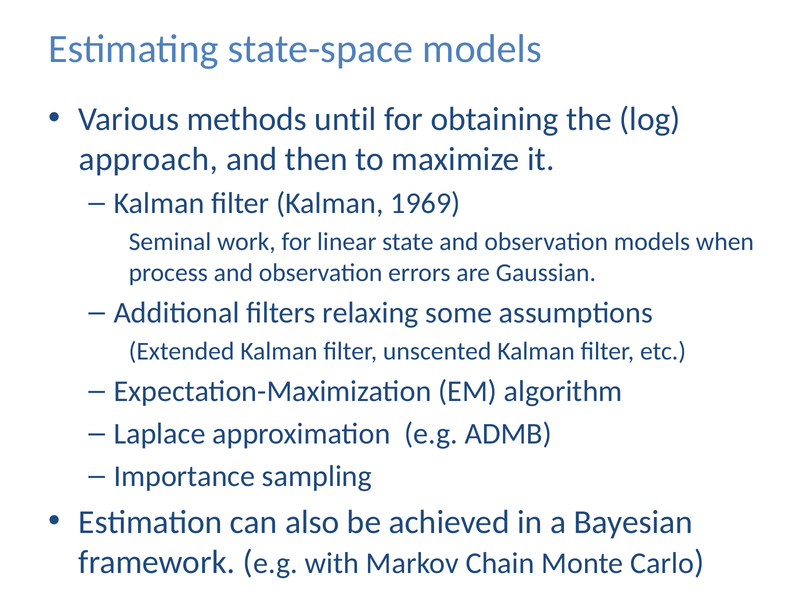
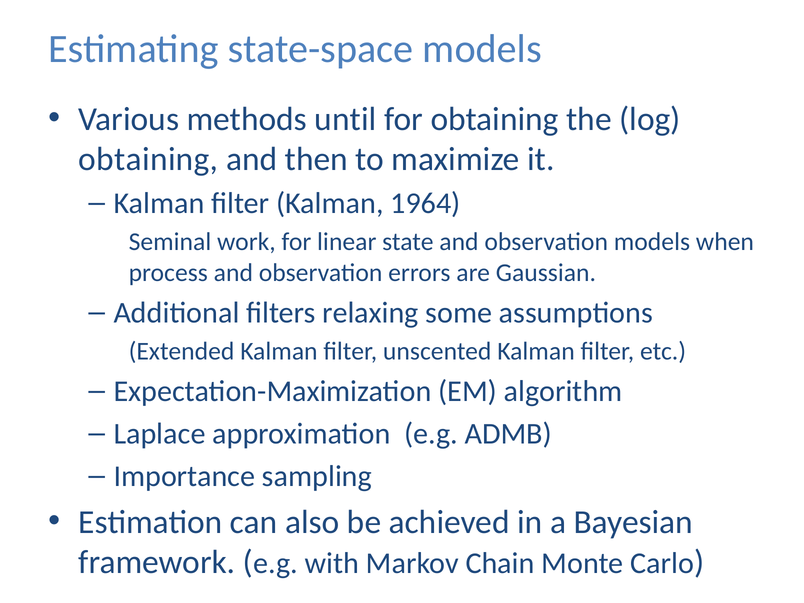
approach: approach -> obtaining (148, 159)
1969: 1969 -> 1964 (426, 203)
